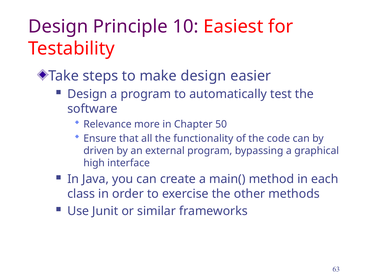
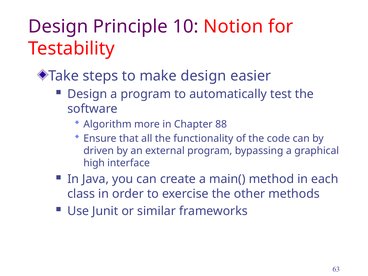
Easiest: Easiest -> Notion (233, 26)
Relevance: Relevance -> Algorithm (107, 124)
50: 50 -> 88 (221, 124)
